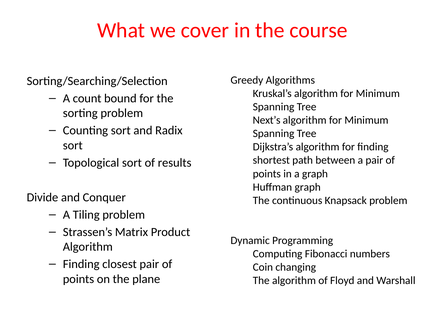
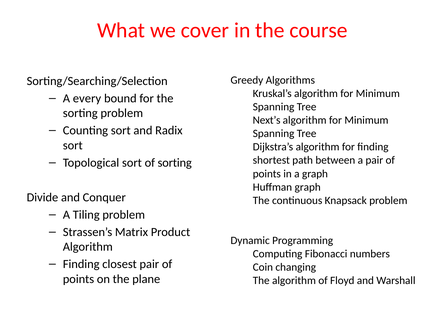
count: count -> every (87, 98)
of results: results -> sorting (175, 163)
